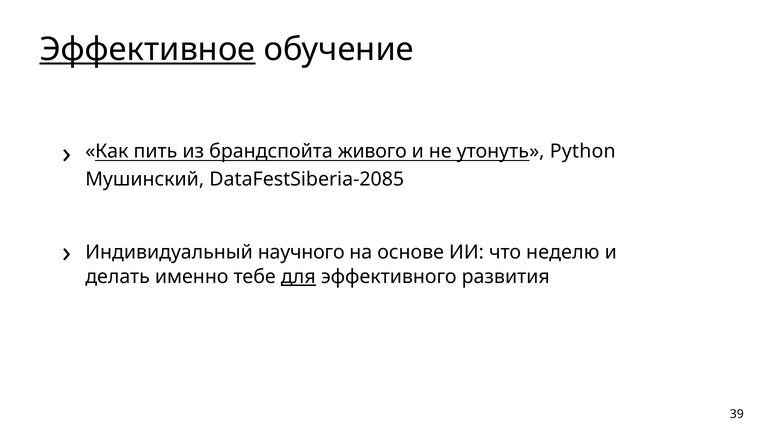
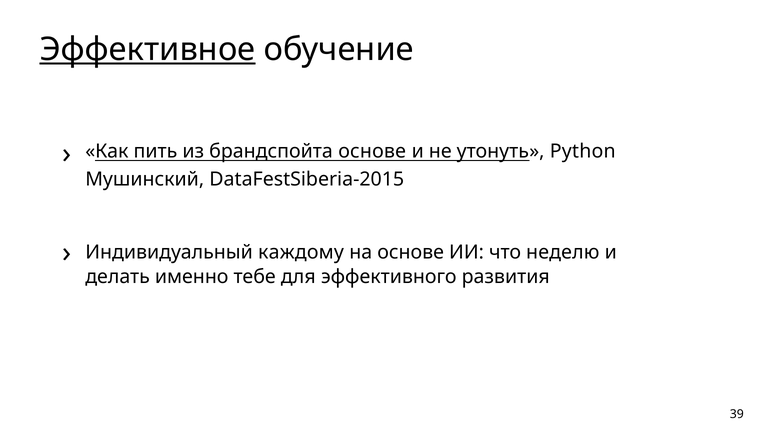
брандспойта живого: живого -> основе (372, 152)
DataFestSiberia-2085: DataFestSiberia-2085 -> DataFestSiberia-2015 (307, 179)
научного: научного -> каждому (301, 253)
для underline: present -> none (298, 277)
